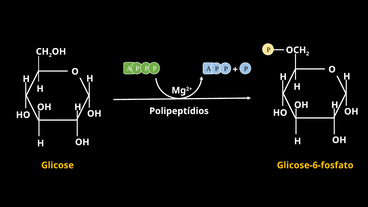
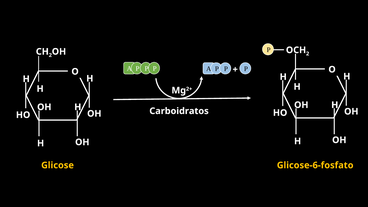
Polipeptídios: Polipeptídios -> Carboidratos (179, 111)
